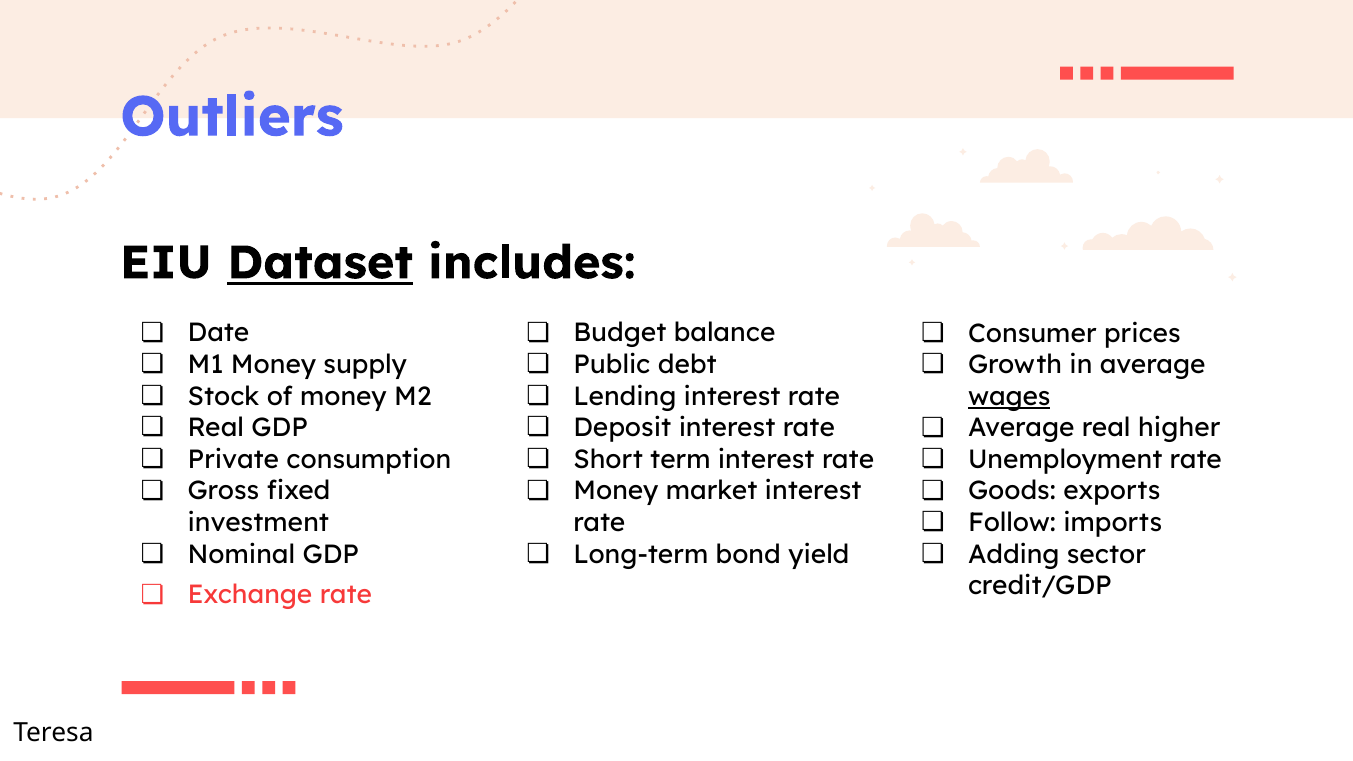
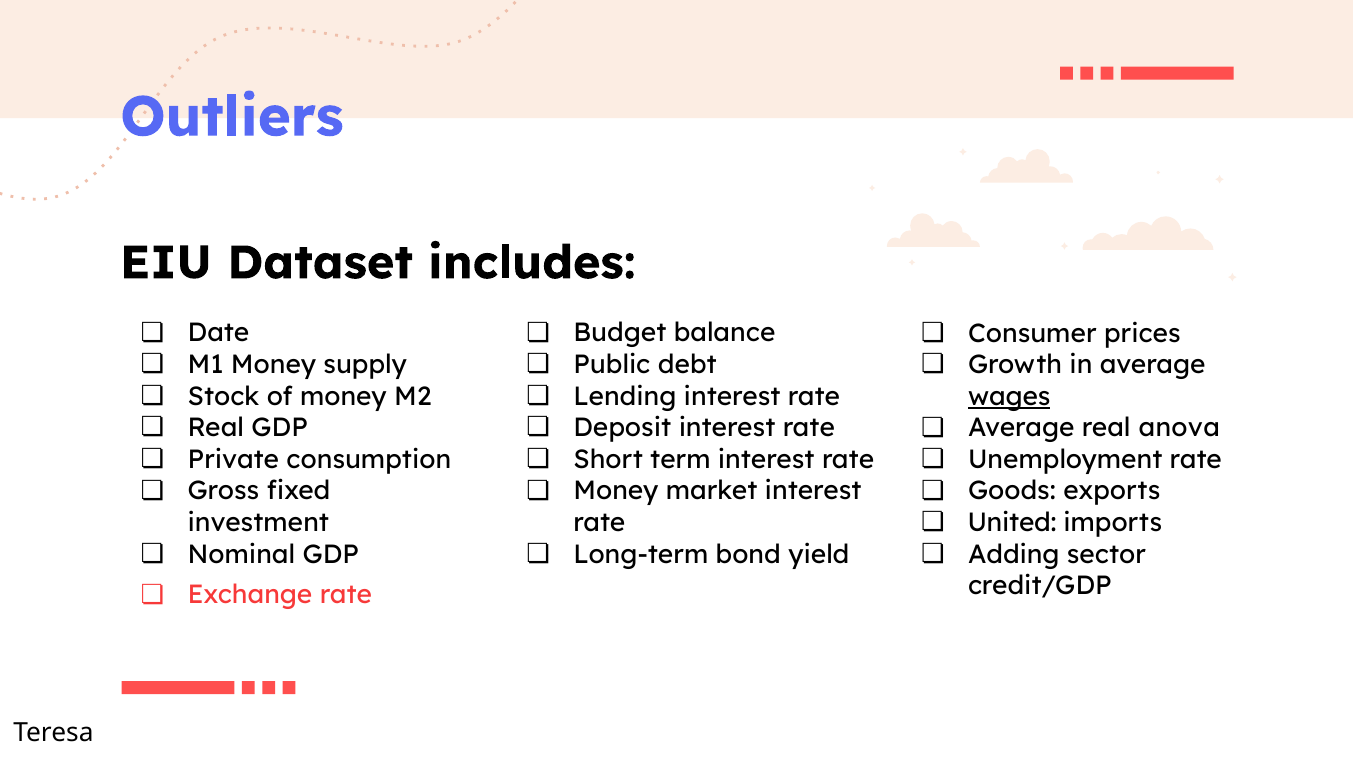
Dataset underline: present -> none (320, 263)
higher: higher -> anova (1179, 428)
Follow: Follow -> United (1012, 523)
